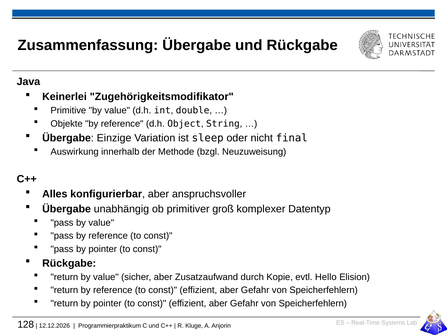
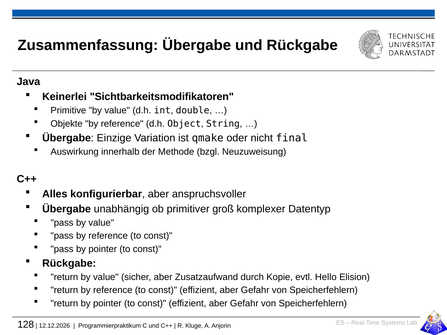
Zugehörigkeitsmodifikator: Zugehörigkeitsmodifikator -> Sichtbarkeitsmodifikatoren (162, 97)
sleep: sleep -> qmake (208, 138)
